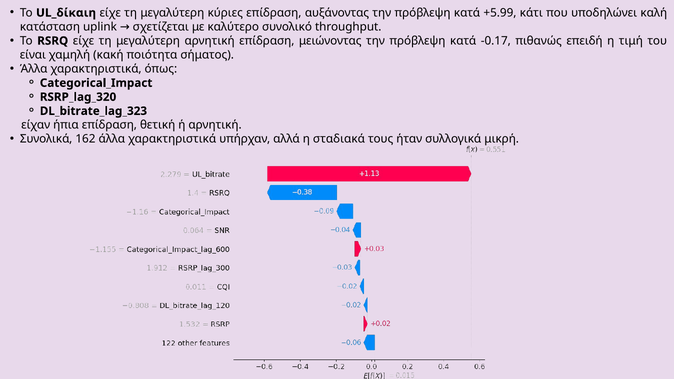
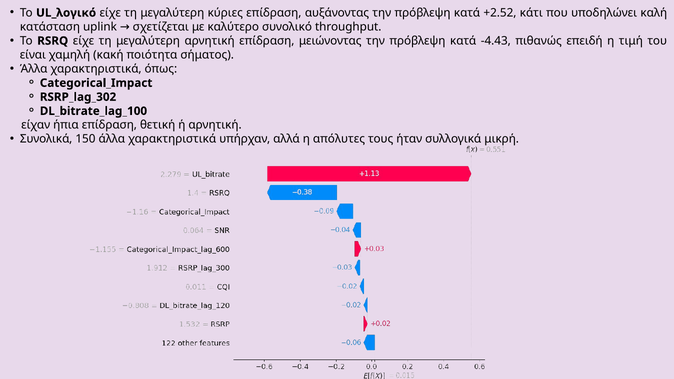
UL_δίκαιη: UL_δίκαιη -> UL_λογικό (66, 13)
+5.99: +5.99 -> +2.52 (500, 13)
-0.17: -0.17 -> -4.43 (496, 41)
RSRP_lag_320: RSRP_lag_320 -> RSRP_lag_302 (78, 97)
DL_bitrate_lag_323: DL_bitrate_lag_323 -> DL_bitrate_lag_100 (93, 111)
162: 162 -> 150 (85, 139)
σταδιακά: σταδιακά -> απόλυτες (339, 139)
